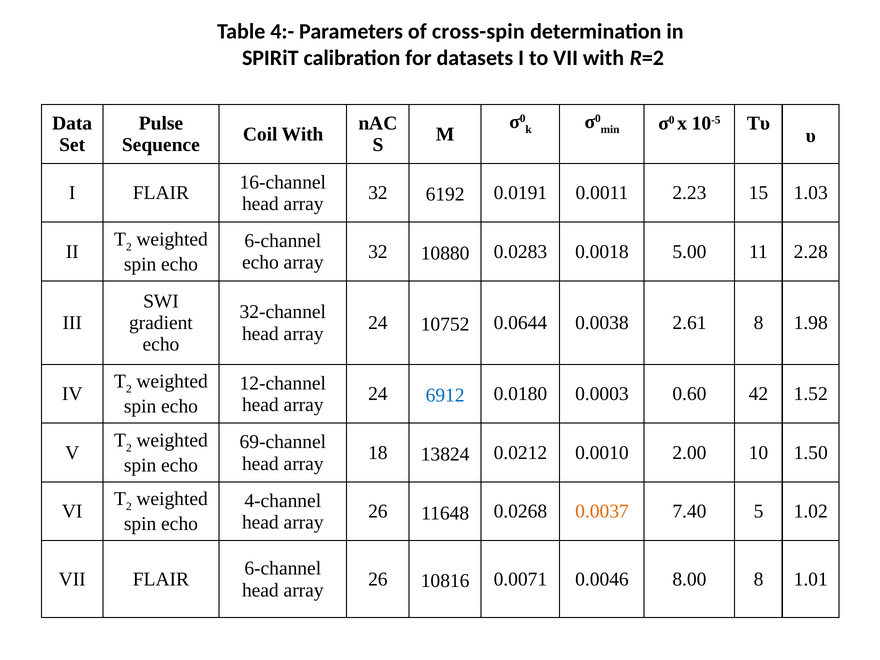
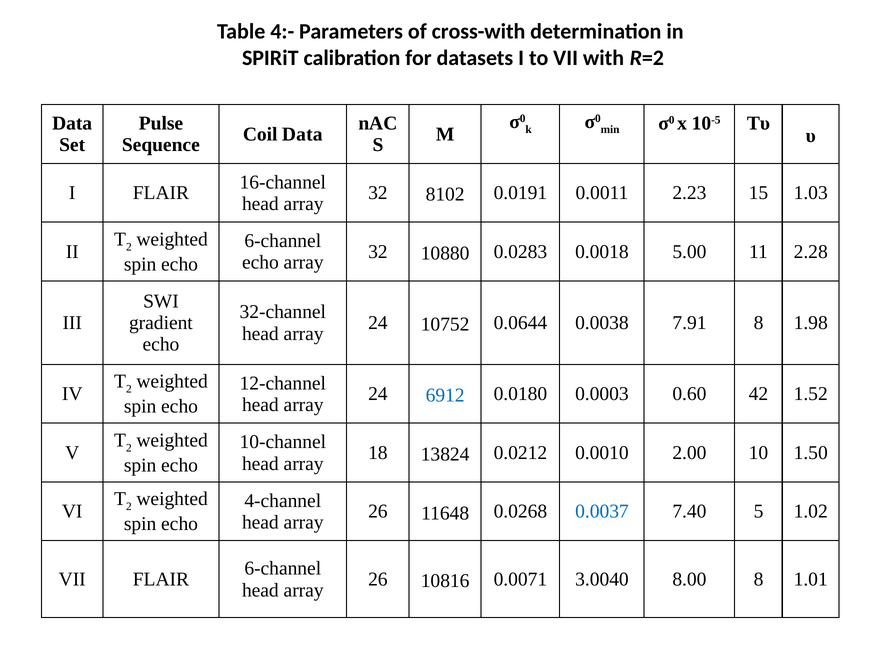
cross-spin: cross-spin -> cross-with (479, 32)
Coil With: With -> Data (302, 134)
6192: 6192 -> 8102 (445, 195)
2.61: 2.61 -> 7.91 (689, 323)
69-channel: 69-channel -> 10-channel (283, 442)
0.0037 colour: orange -> blue (602, 511)
0.0046: 0.0046 -> 3.0040 (602, 579)
